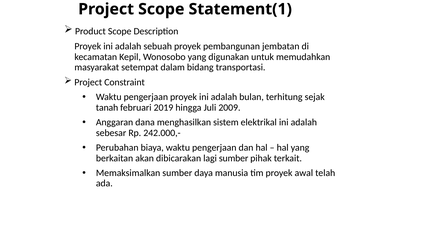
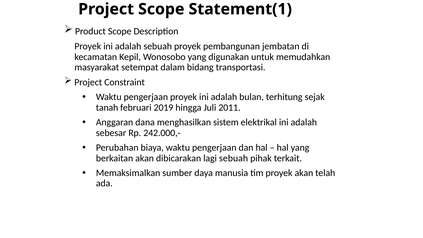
2009: 2009 -> 2011 (229, 107)
lagi sumber: sumber -> sebuah (234, 158)
proyek awal: awal -> akan (304, 173)
